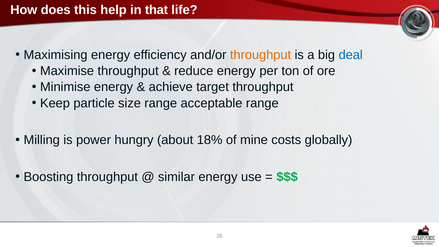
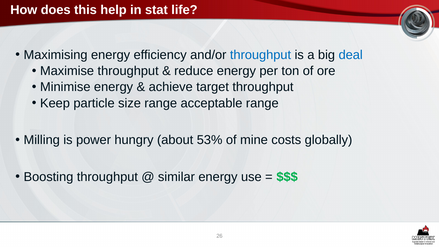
that: that -> stat (156, 10)
throughput colour: orange -> blue (261, 55)
18%: 18% -> 53% (210, 140)
